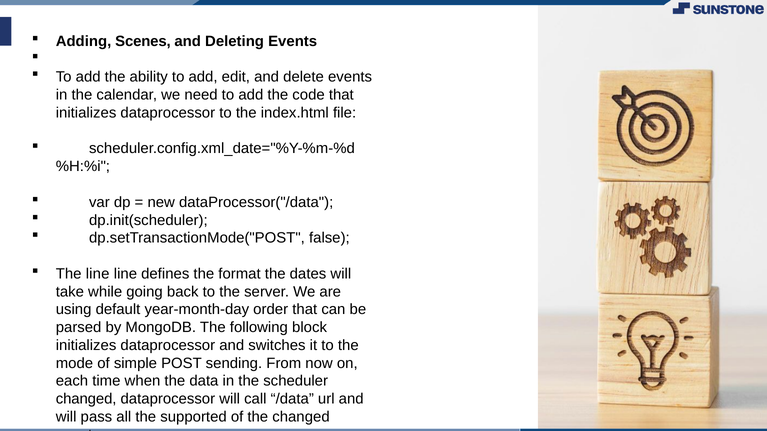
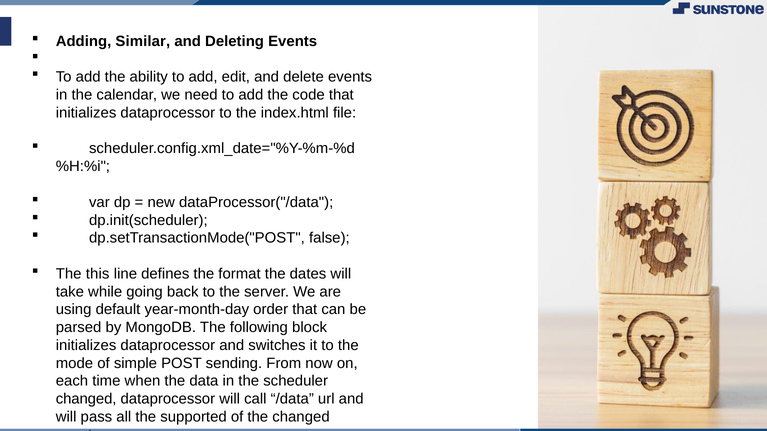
Scenes: Scenes -> Similar (143, 41)
The line: line -> this (98, 274)
